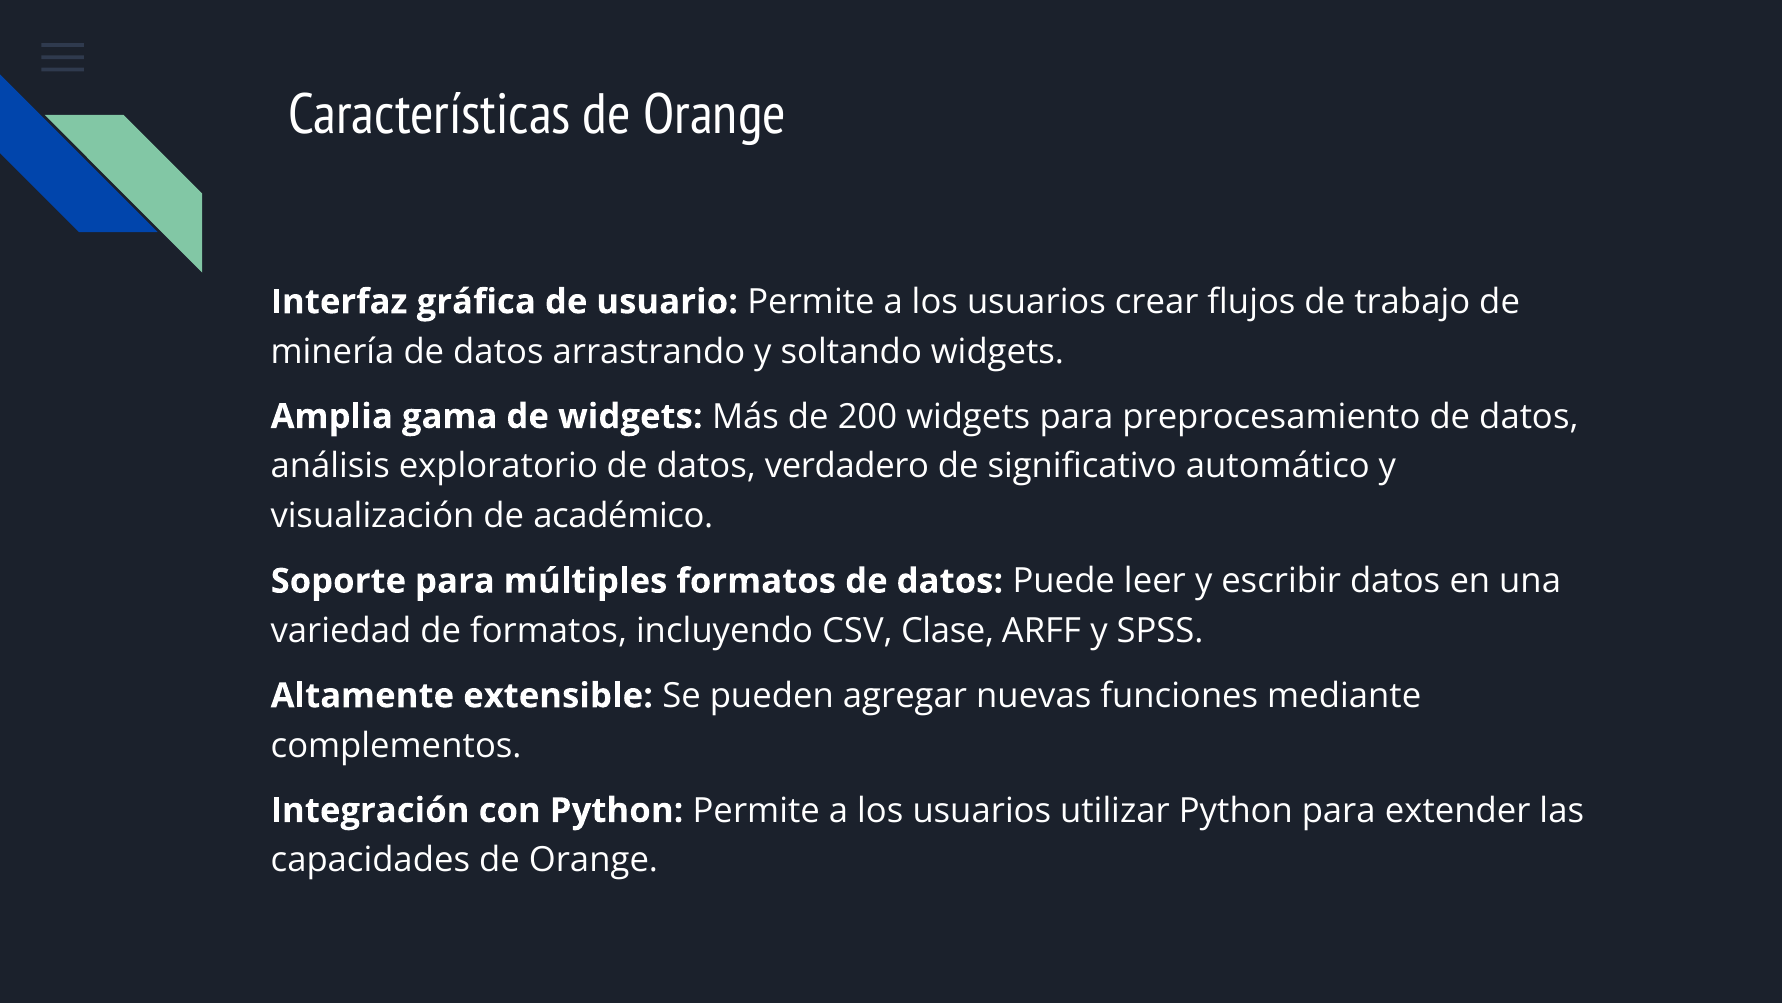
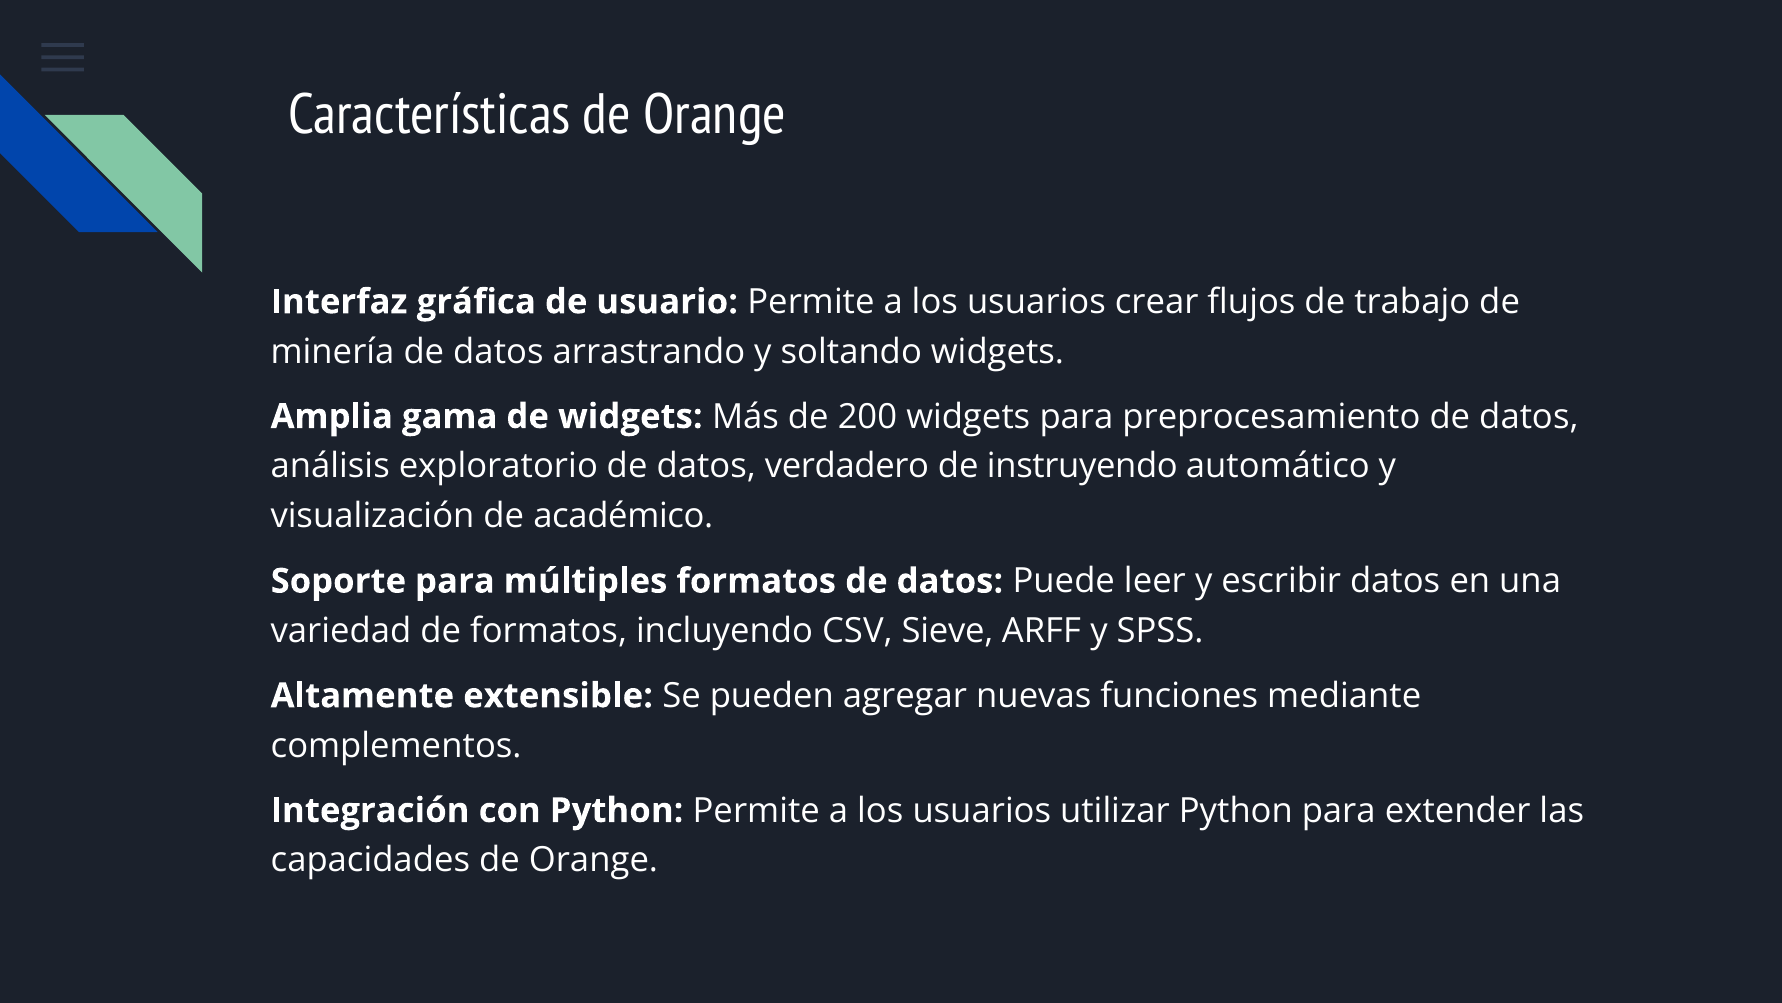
significativo: significativo -> instruyendo (1082, 466)
Clase: Clase -> Sieve (947, 631)
